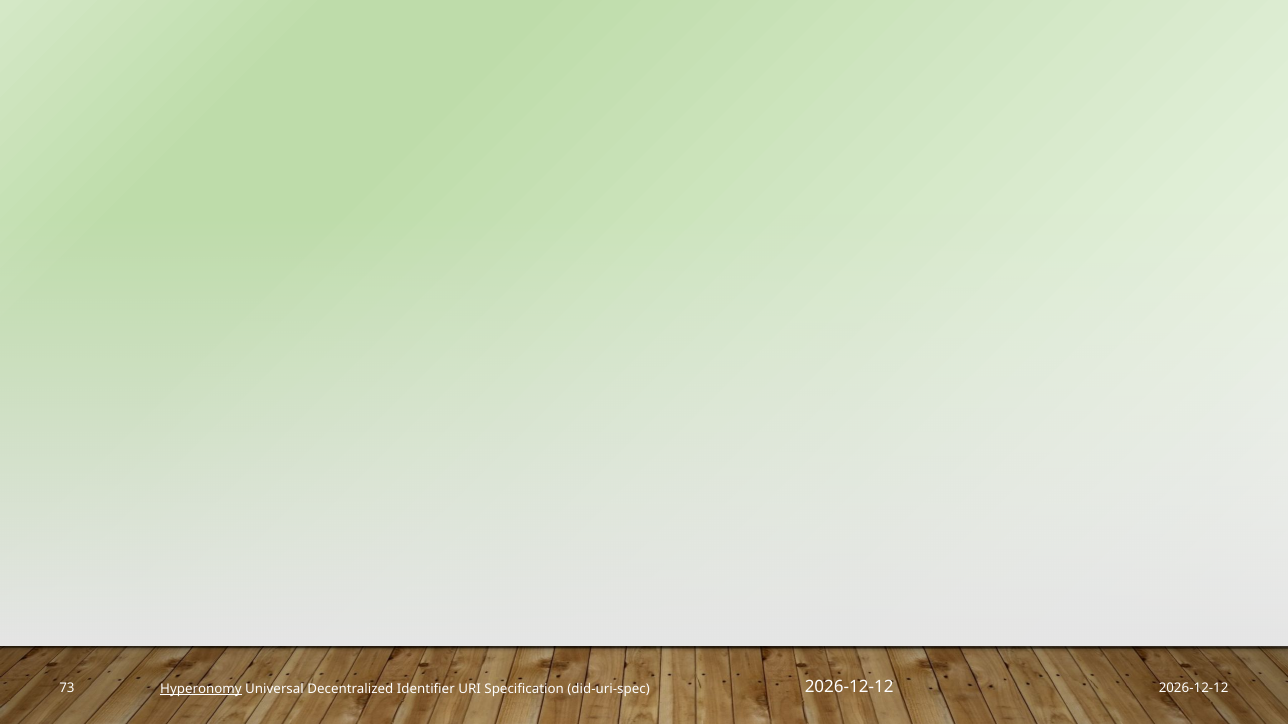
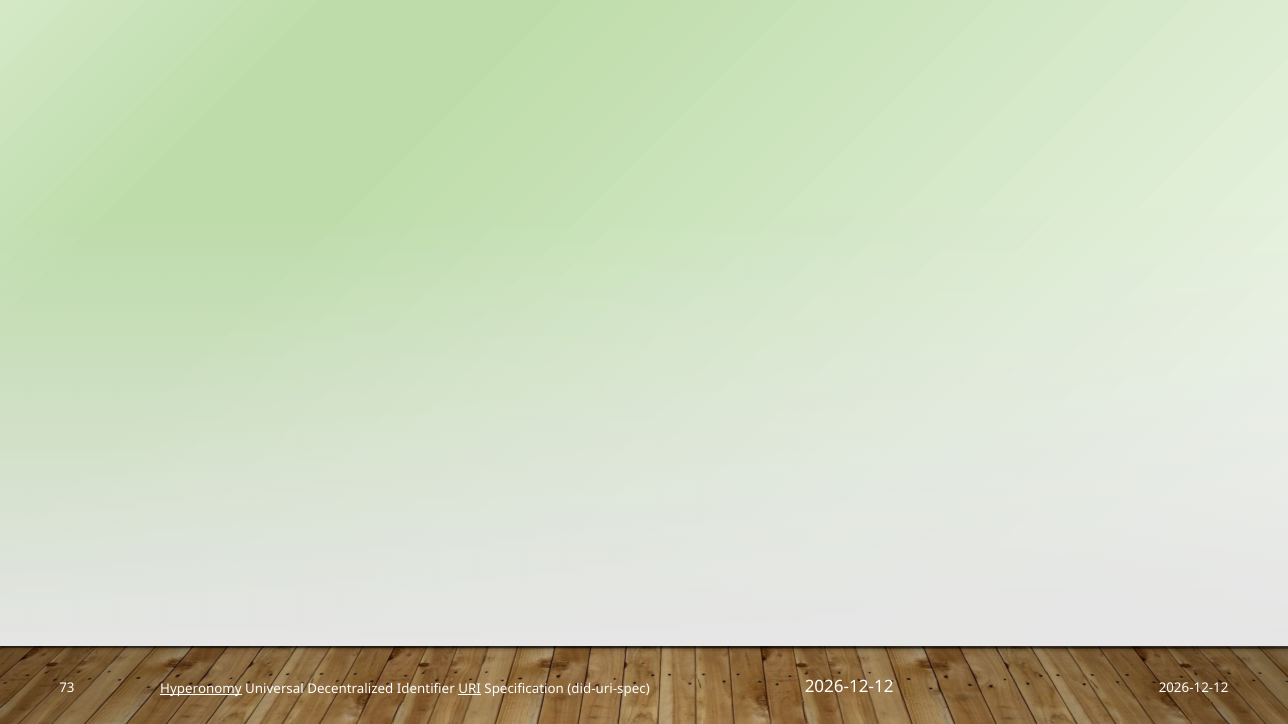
URI underline: none -> present (470, 689)
